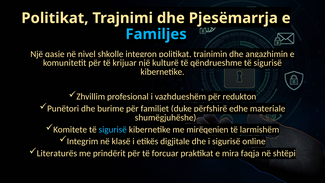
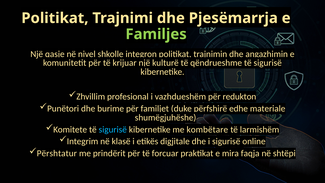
Familjes colour: light blue -> light green (156, 34)
mirëqenien: mirëqenien -> kombëtare (207, 129)
Literaturës: Literaturës -> Përshtatur (57, 153)
